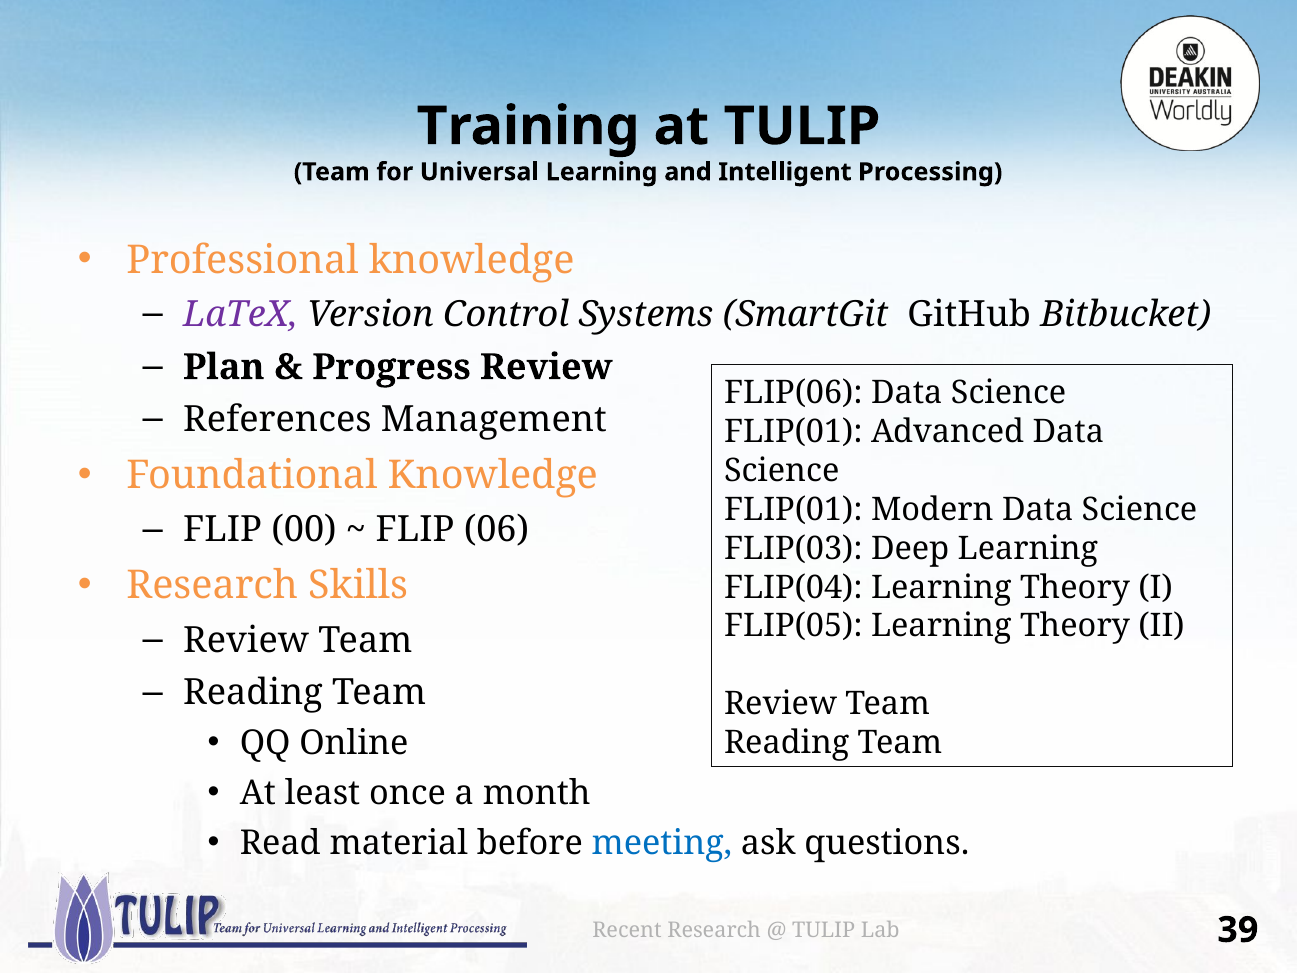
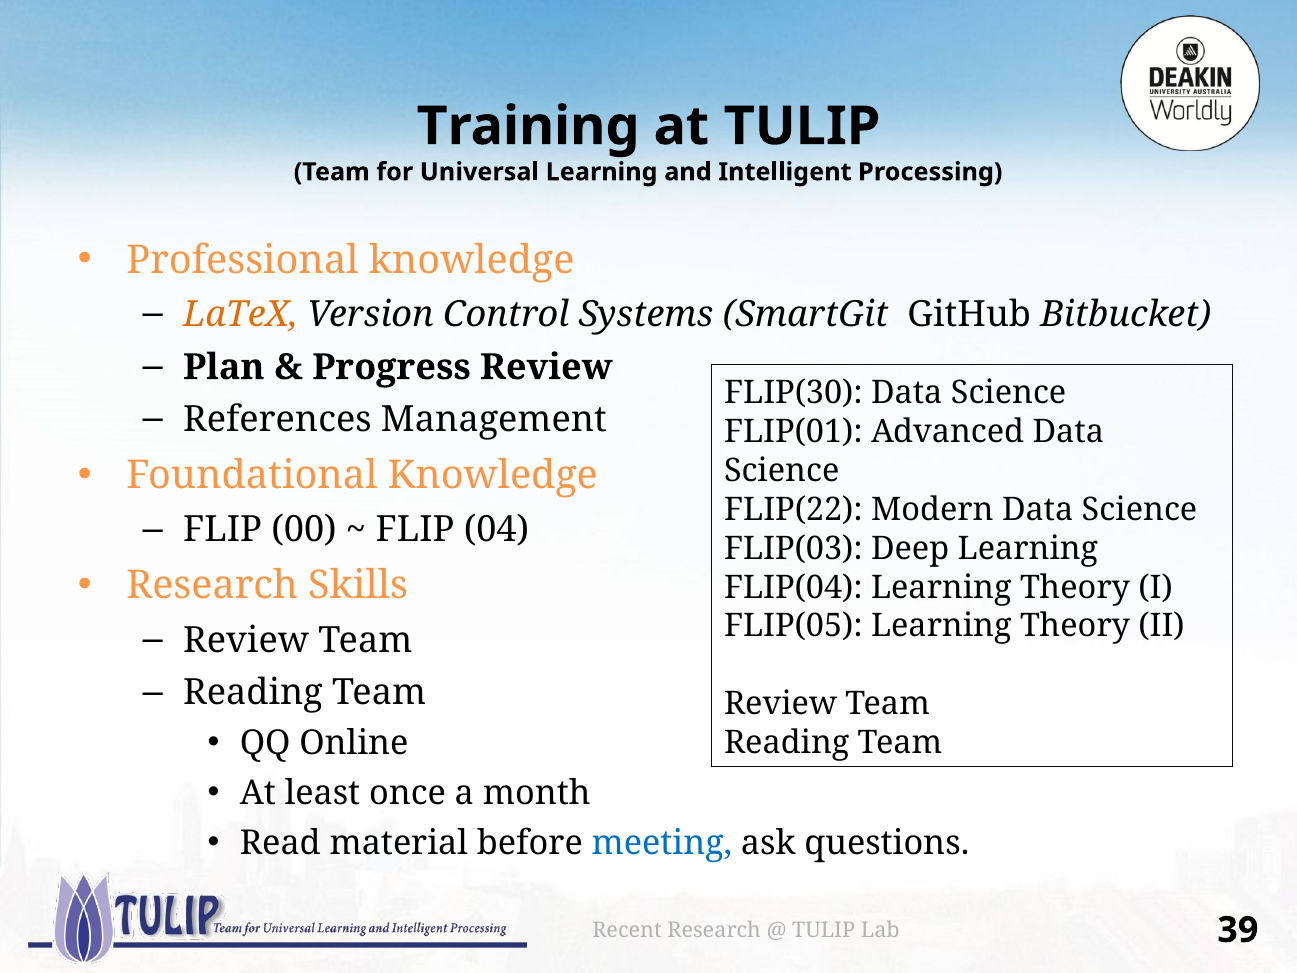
LaTeX colour: purple -> orange (240, 314)
FLIP(06: FLIP(06 -> FLIP(30 (793, 393)
FLIP(01: FLIP(01 -> FLIP(22 (793, 509)
06: 06 -> 04 (496, 530)
